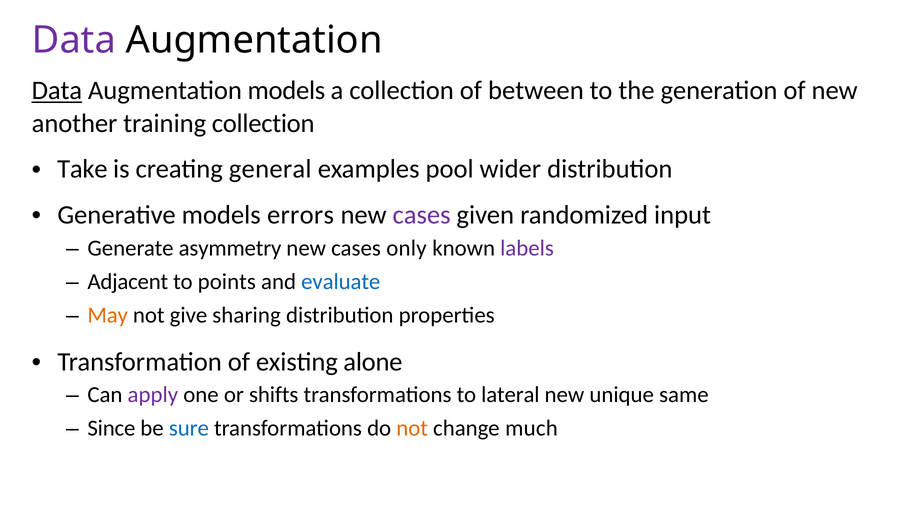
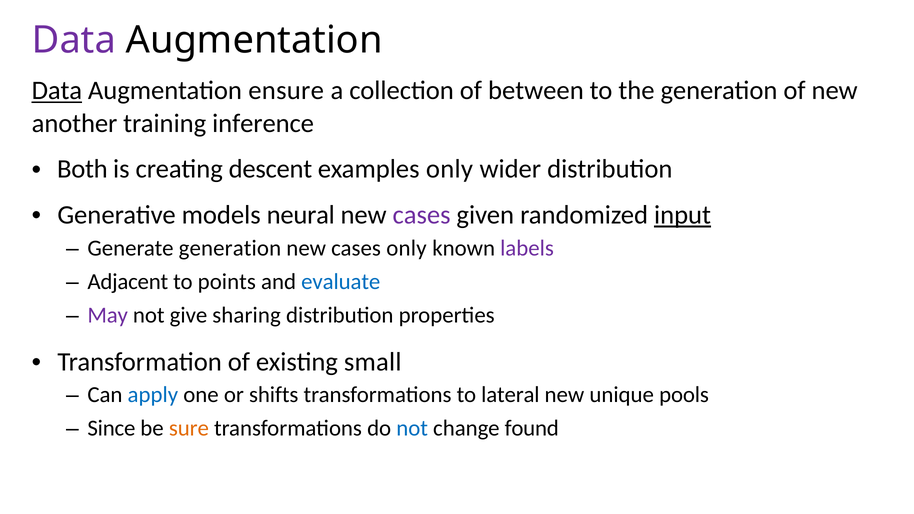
Augmentation models: models -> ensure (286, 91)
training collection: collection -> inference (263, 123)
Take: Take -> Both (82, 169)
general: general -> descent (270, 169)
examples pool: pool -> only (449, 169)
errors: errors -> neural (301, 215)
input underline: none -> present (683, 215)
Generate asymmetry: asymmetry -> generation (230, 248)
May colour: orange -> purple (108, 315)
alone: alone -> small (373, 362)
apply colour: purple -> blue (153, 395)
same: same -> pools (684, 395)
sure colour: blue -> orange (189, 428)
not colour: orange -> blue (412, 428)
much: much -> found (532, 428)
